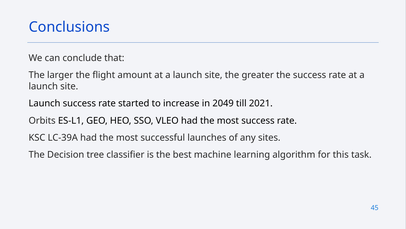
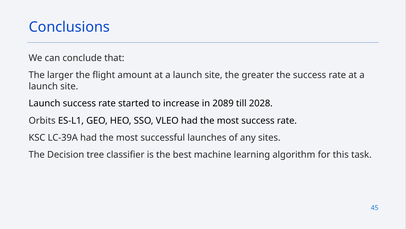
2049: 2049 -> 2089 (223, 103)
2021: 2021 -> 2028 (261, 103)
